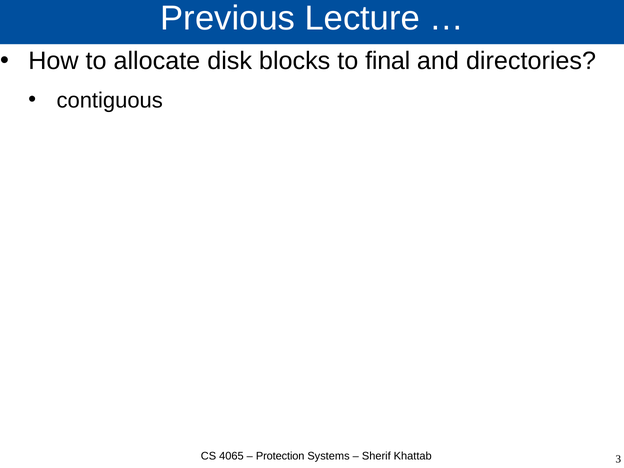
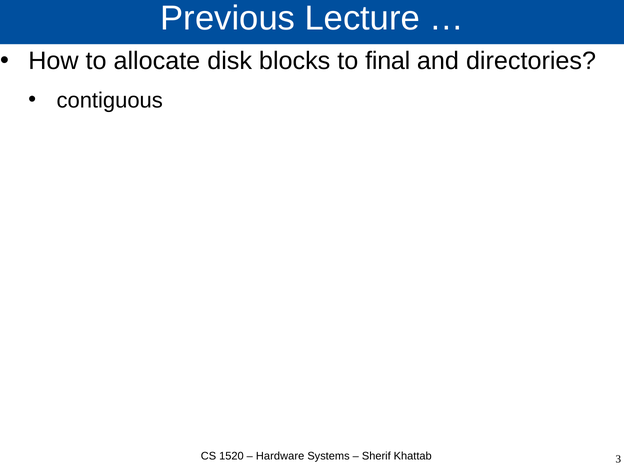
4065: 4065 -> 1520 (231, 456)
Protection: Protection -> Hardware (280, 456)
